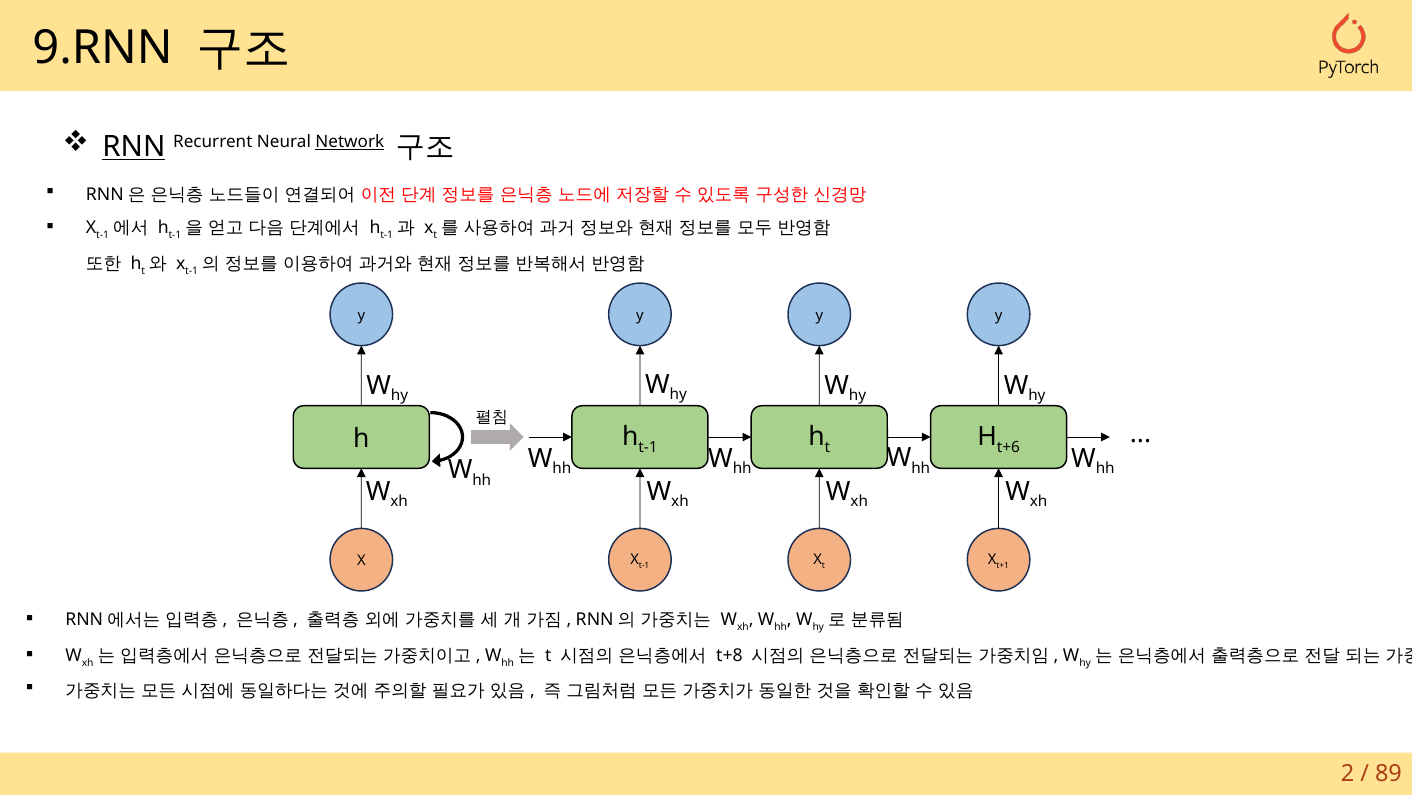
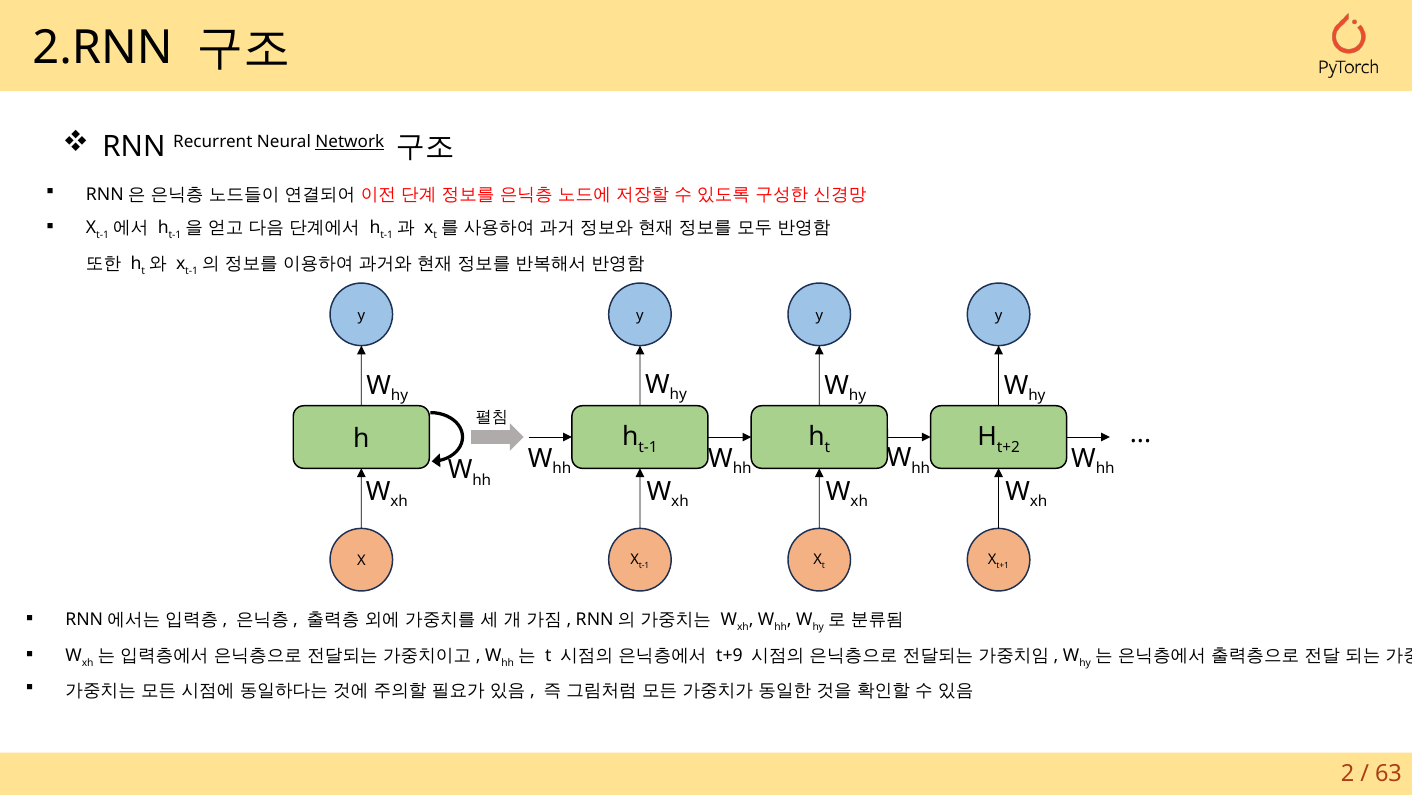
9.RNN: 9.RNN -> 2.RNN (103, 48)
RNN underline: present -> none (134, 147)
t+6: t+6 -> t+2 (1008, 447)
t+8: t+8 -> t+9 (729, 656)
89: 89 -> 63 (1389, 773)
